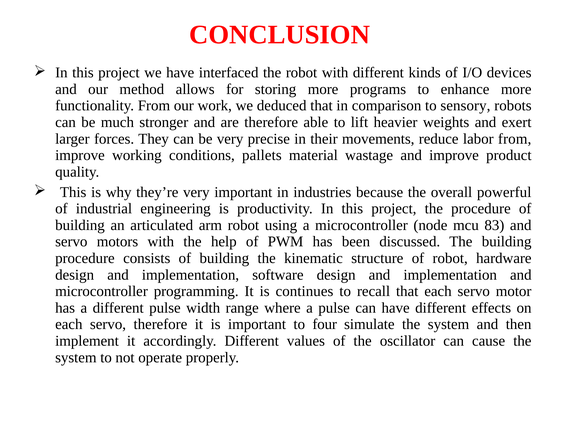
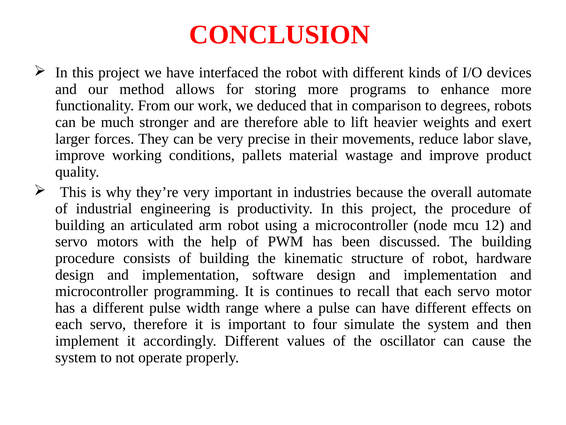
sensory: sensory -> degrees (465, 106)
labor from: from -> slave (515, 139)
powerful: powerful -> automate (504, 192)
83: 83 -> 12 (494, 225)
